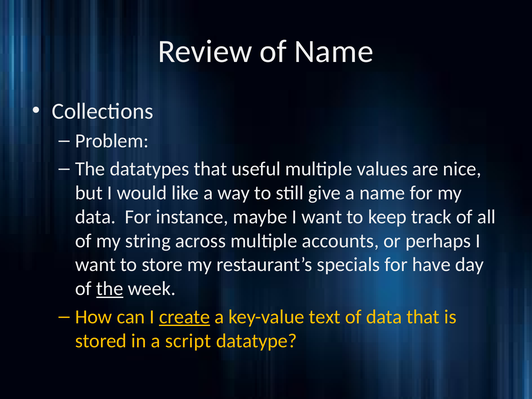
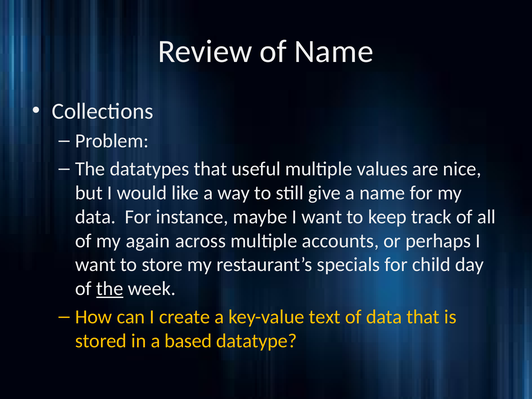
string: string -> again (148, 241)
have: have -> child (431, 265)
create underline: present -> none (185, 317)
script: script -> based (188, 341)
